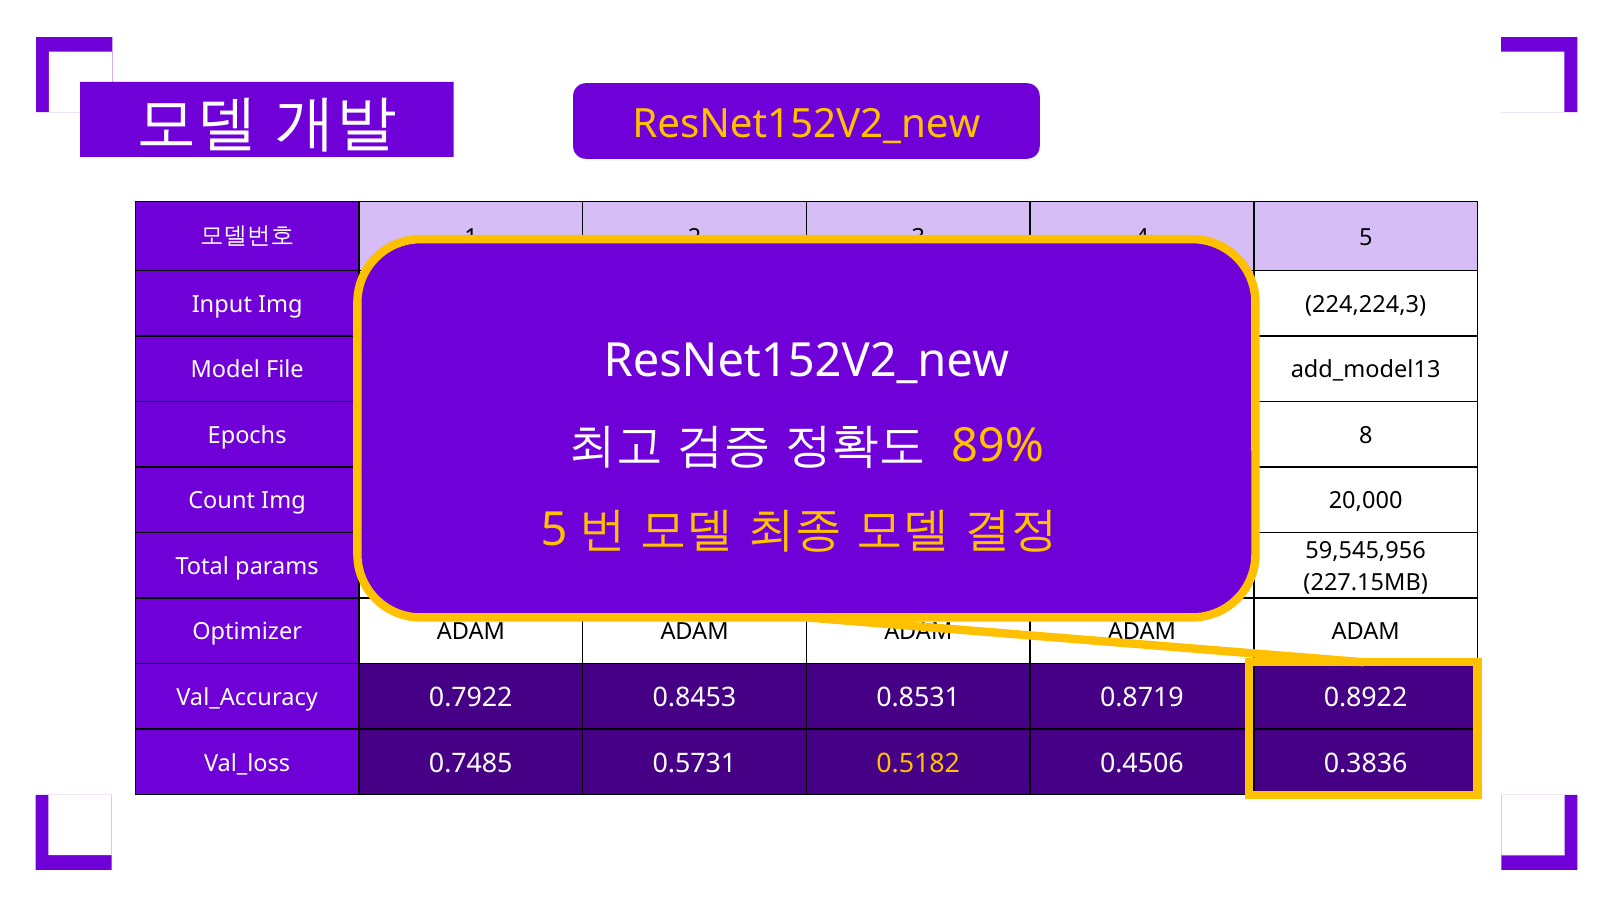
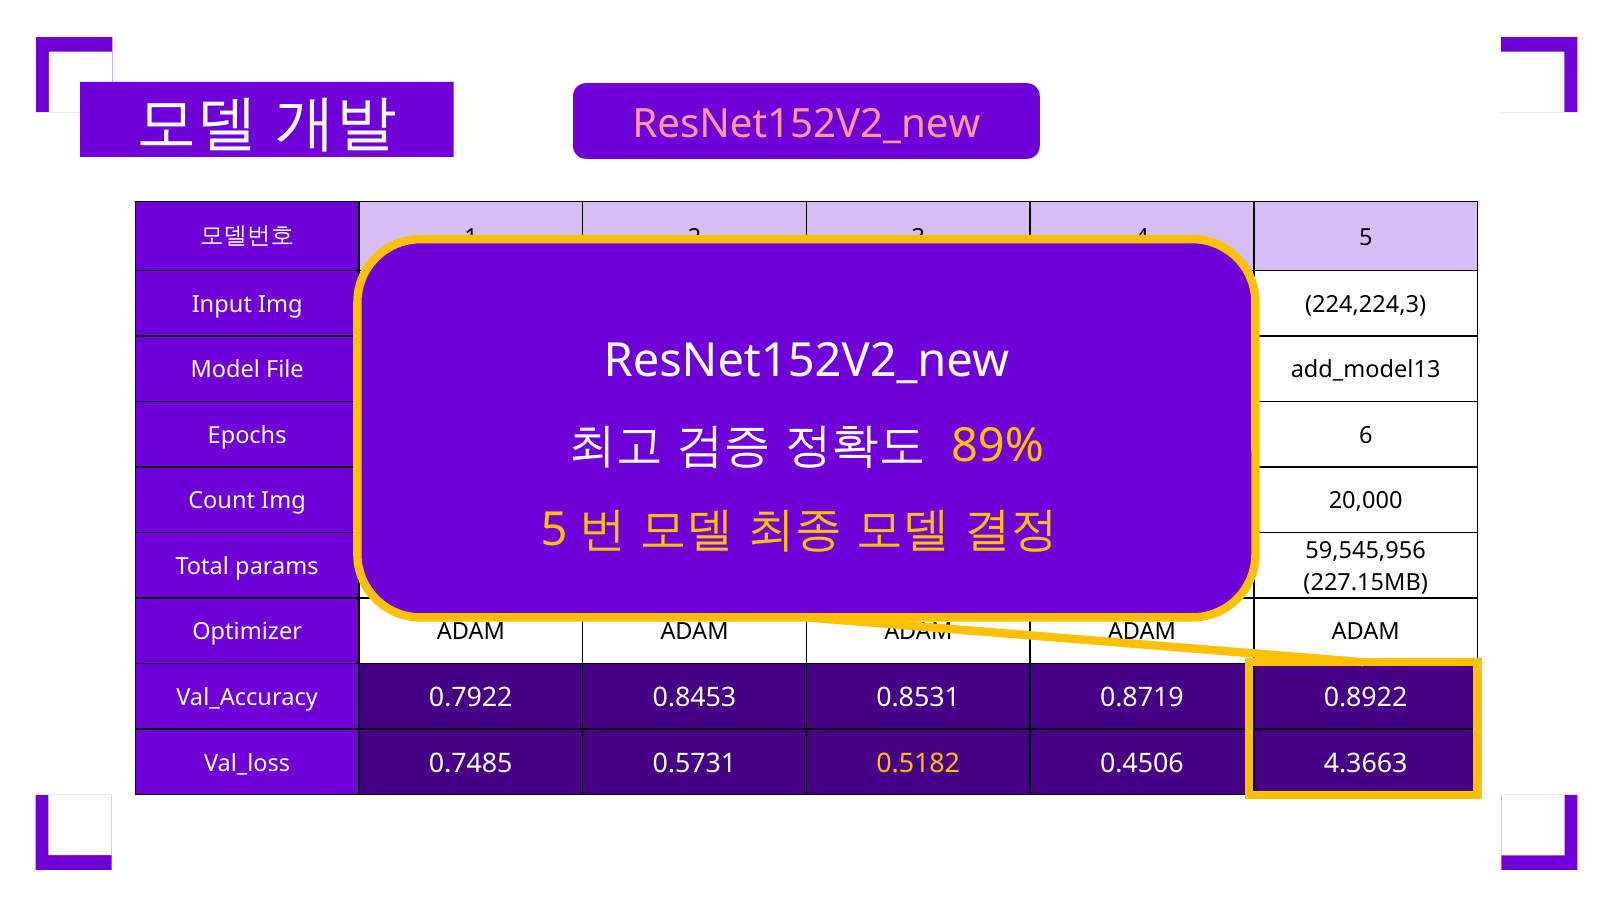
ResNet152V2_new colour: yellow -> pink (806, 124)
8: 8 -> 6 (1366, 436)
0.3836: 0.3836 -> 4.3663 (1366, 764)
